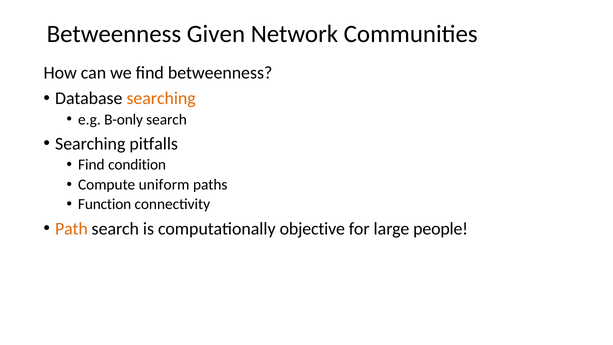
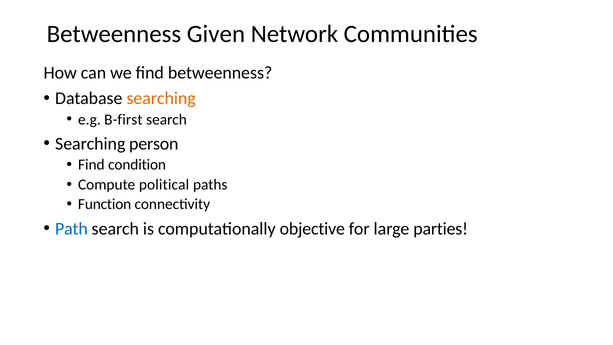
B-only: B-only -> B-first (123, 119)
pitfalls: pitfalls -> person (154, 144)
uniform: uniform -> political (164, 185)
Path colour: orange -> blue (71, 229)
people: people -> parties (441, 229)
